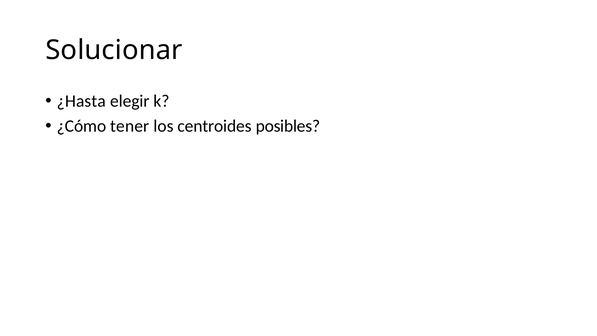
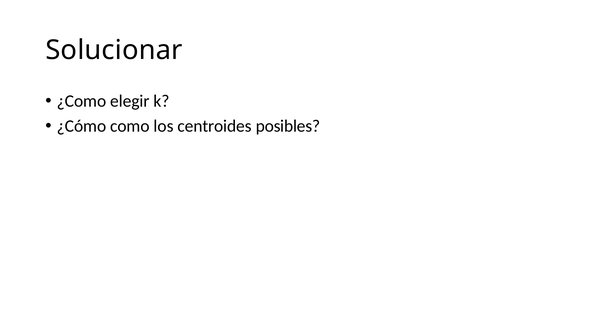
¿Hasta: ¿Hasta -> ¿Como (81, 101)
tener: tener -> como (130, 126)
